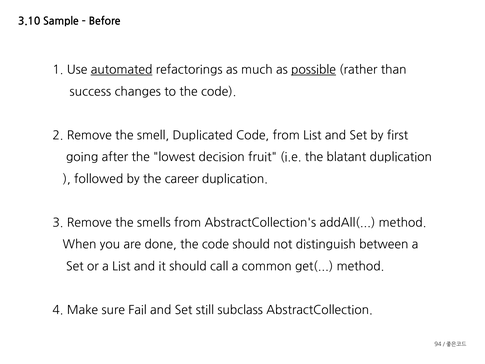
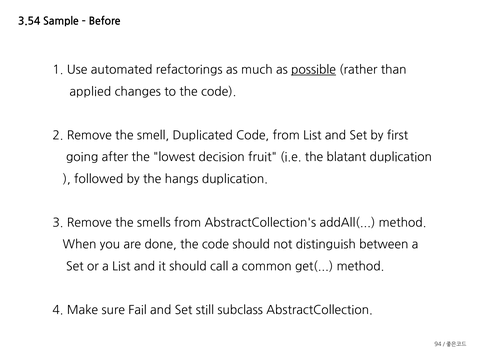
3.10: 3.10 -> 3.54 (29, 21)
automated underline: present -> none (122, 70)
success: success -> applied (90, 92)
career: career -> hangs (182, 179)
